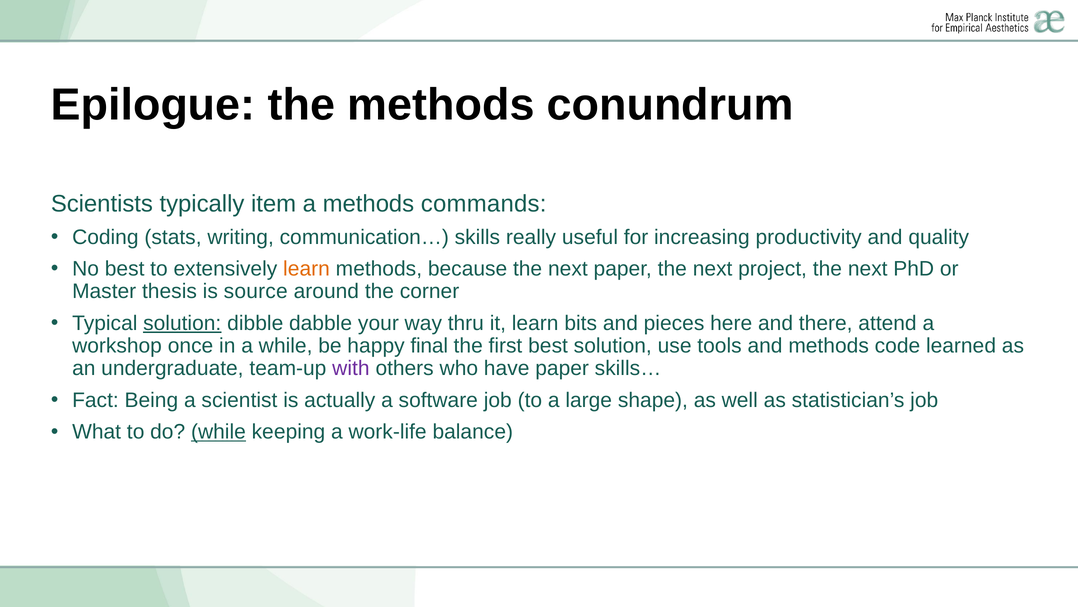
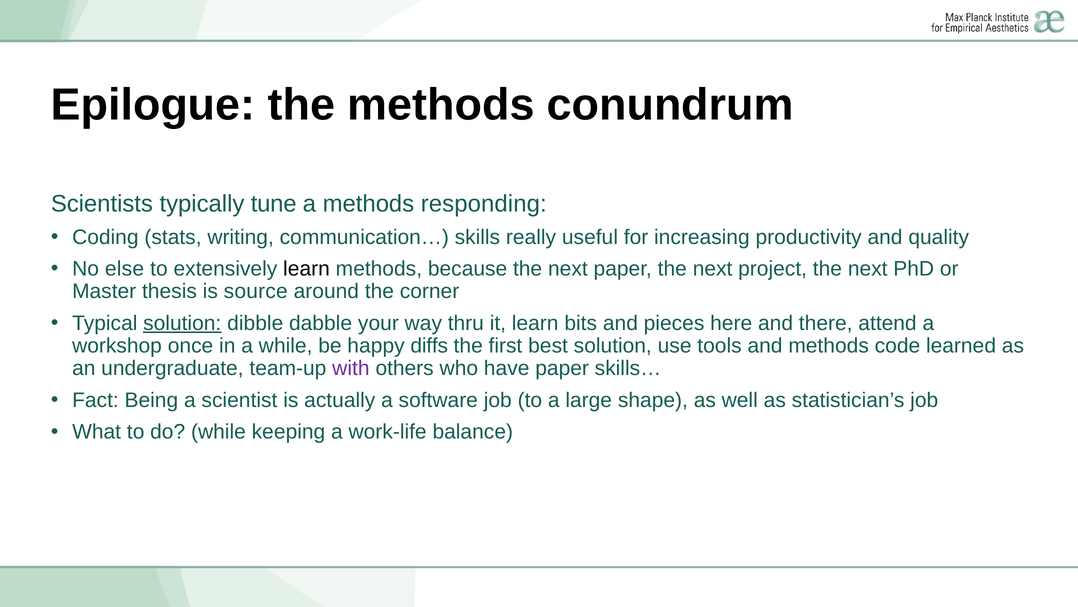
item: item -> tune (274, 204)
commands: commands -> responding (484, 204)
No best: best -> else (125, 269)
learn colour: orange -> black (306, 269)
final: final -> diffs (429, 346)
while underline: present -> none (218, 431)
